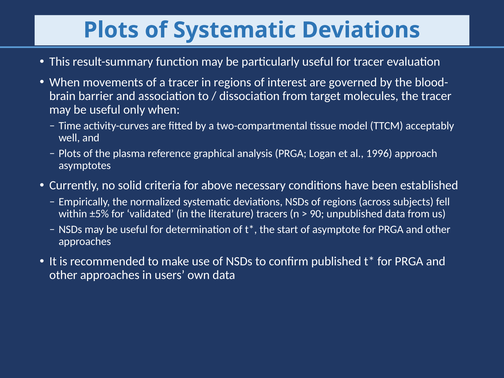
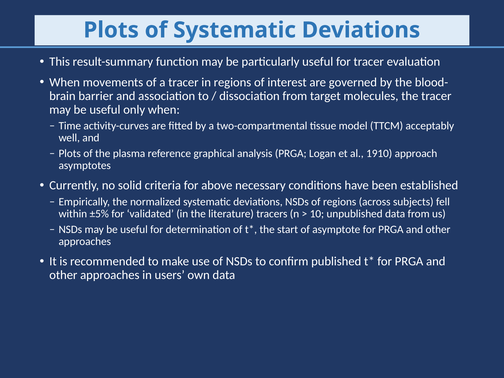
1996: 1996 -> 1910 (379, 154)
90: 90 -> 10 (317, 214)
